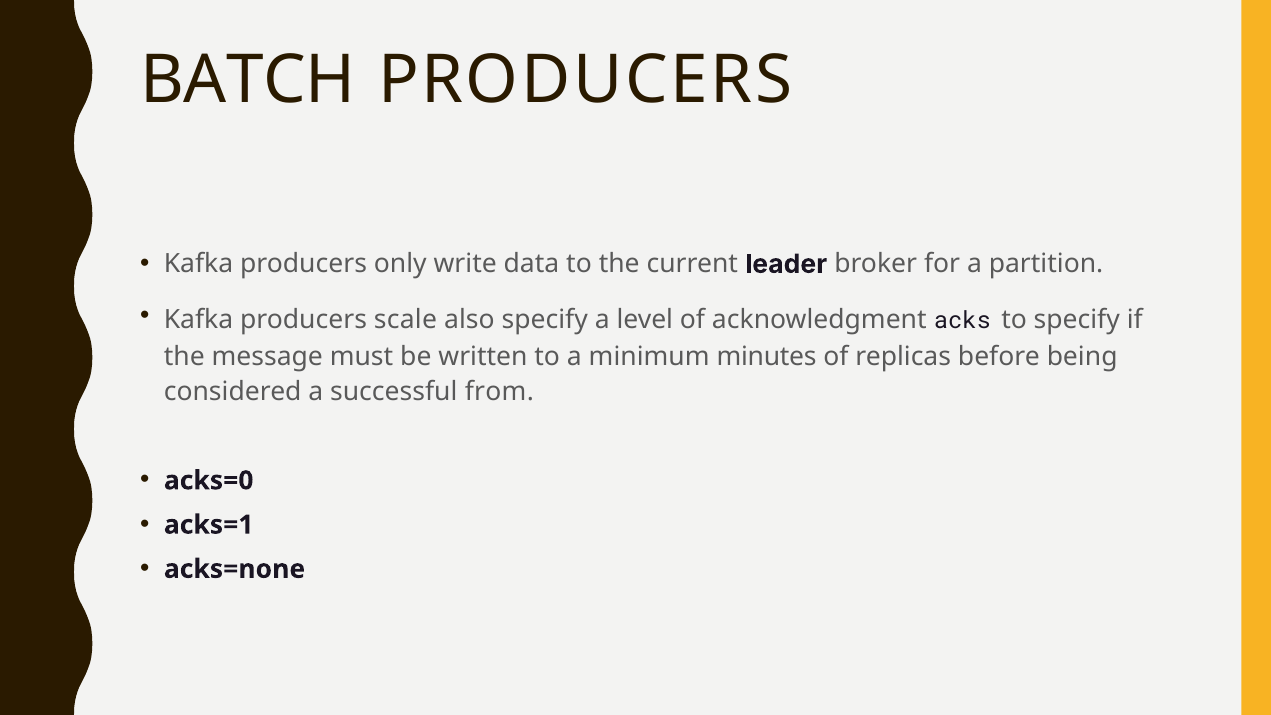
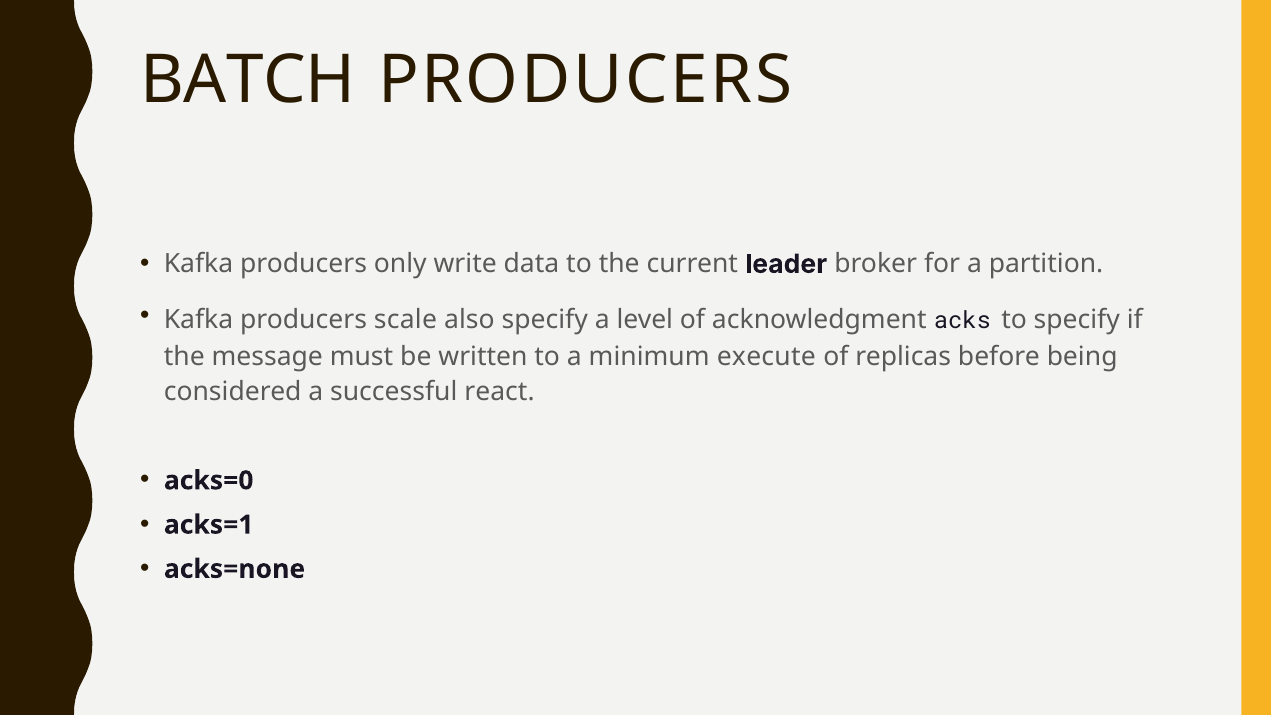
minutes: minutes -> execute (766, 357)
from: from -> react (499, 392)
